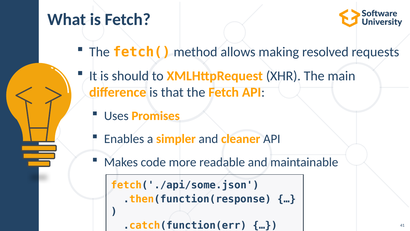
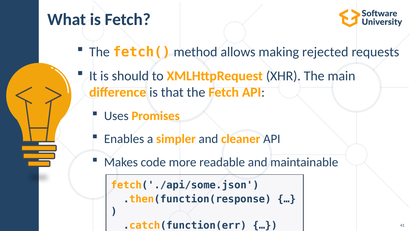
resolved: resolved -> rejected (325, 52)
